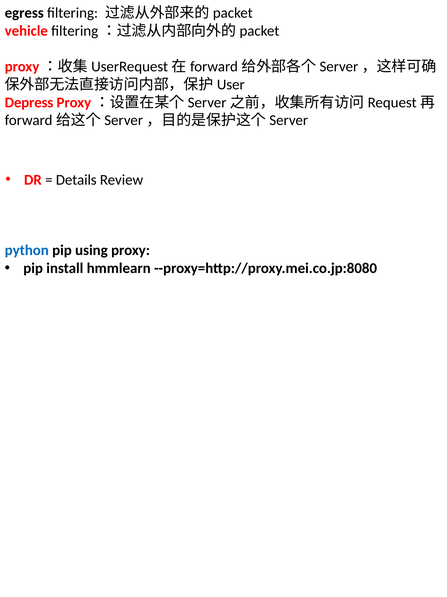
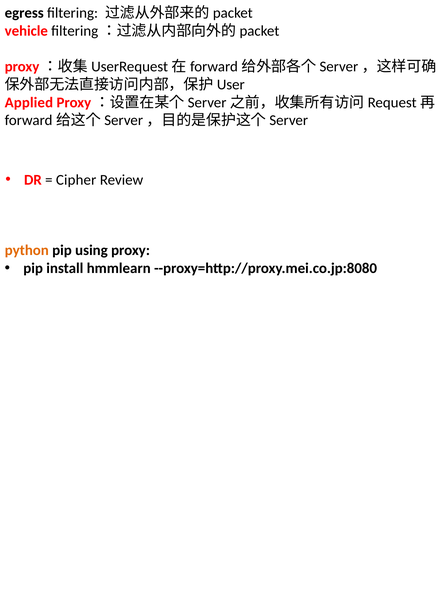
Depress: Depress -> Applied (29, 102)
Details: Details -> Cipher (76, 179)
python colour: blue -> orange (27, 250)
